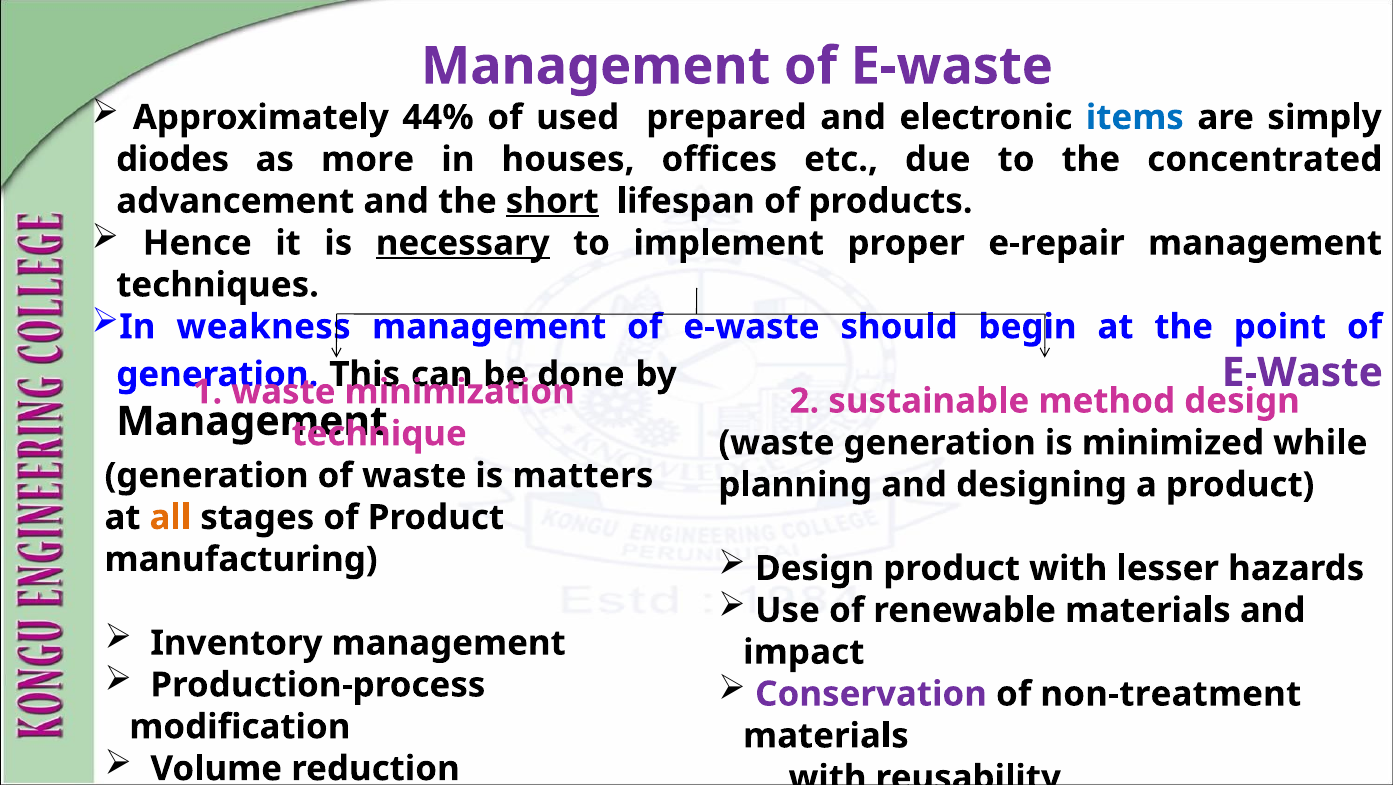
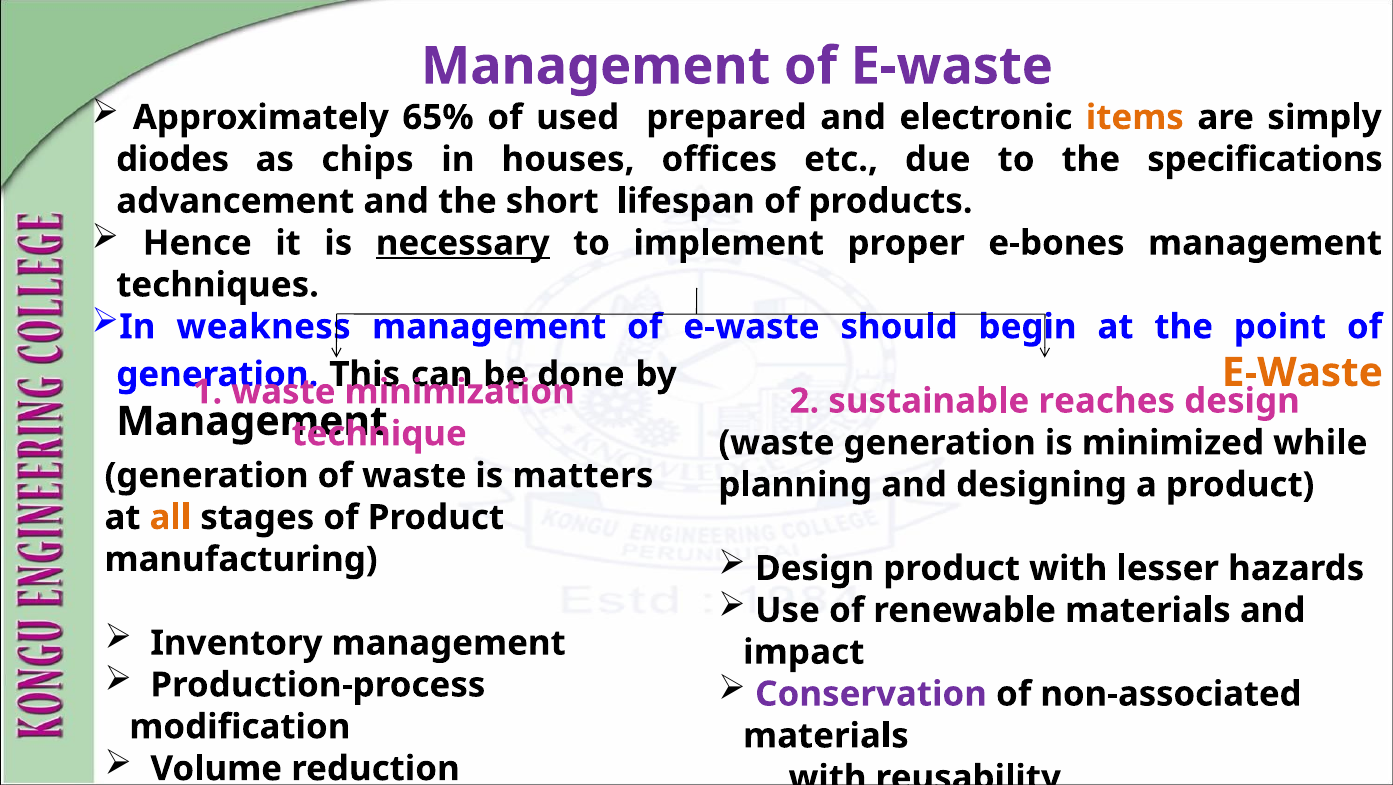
44%: 44% -> 65% (438, 118)
items colour: blue -> orange (1135, 118)
more: more -> chips (368, 159)
concentrated: concentrated -> specifications (1265, 159)
short underline: present -> none (552, 201)
e-repair: e-repair -> e-bones (1056, 243)
E-Waste colour: purple -> orange (1302, 373)
method: method -> reaches (1107, 401)
non-treatment: non-treatment -> non-associated (1171, 695)
